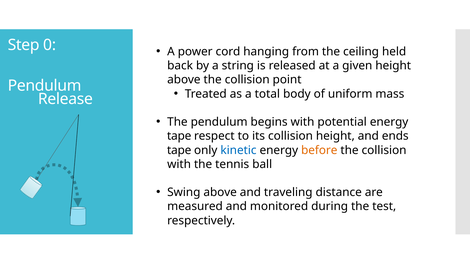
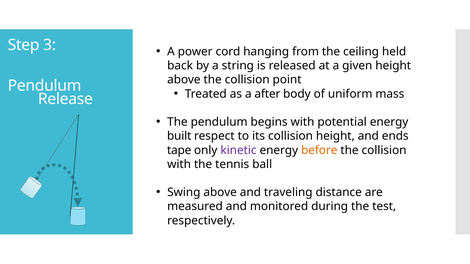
0: 0 -> 3 (50, 45)
total: total -> after (267, 94)
tape: tape -> built (179, 136)
kinetic colour: blue -> purple (238, 150)
